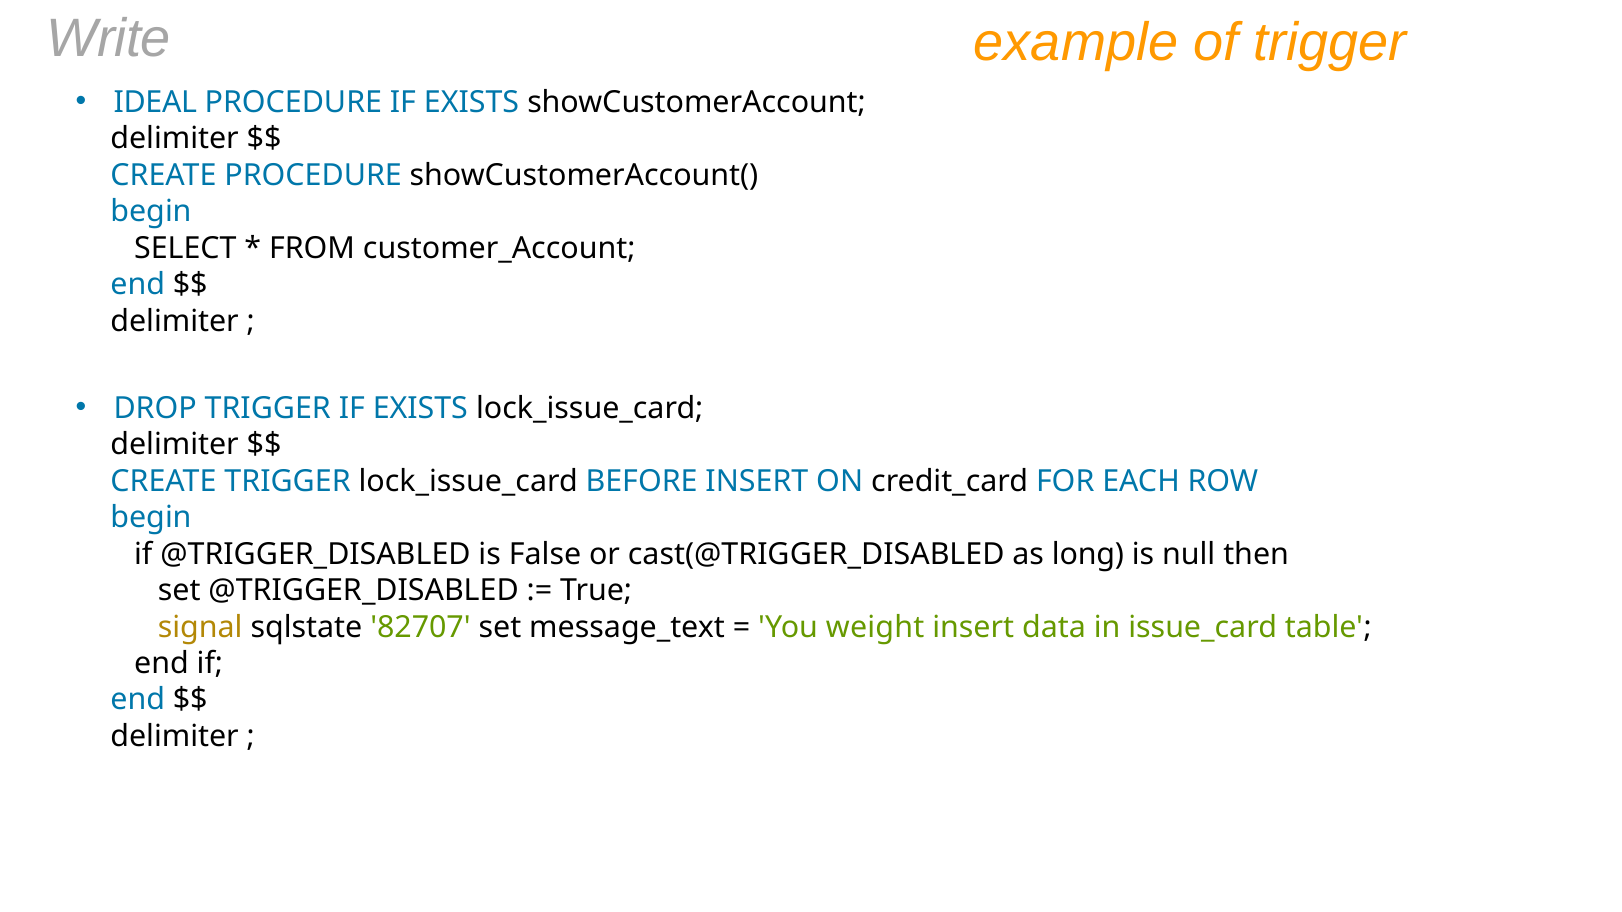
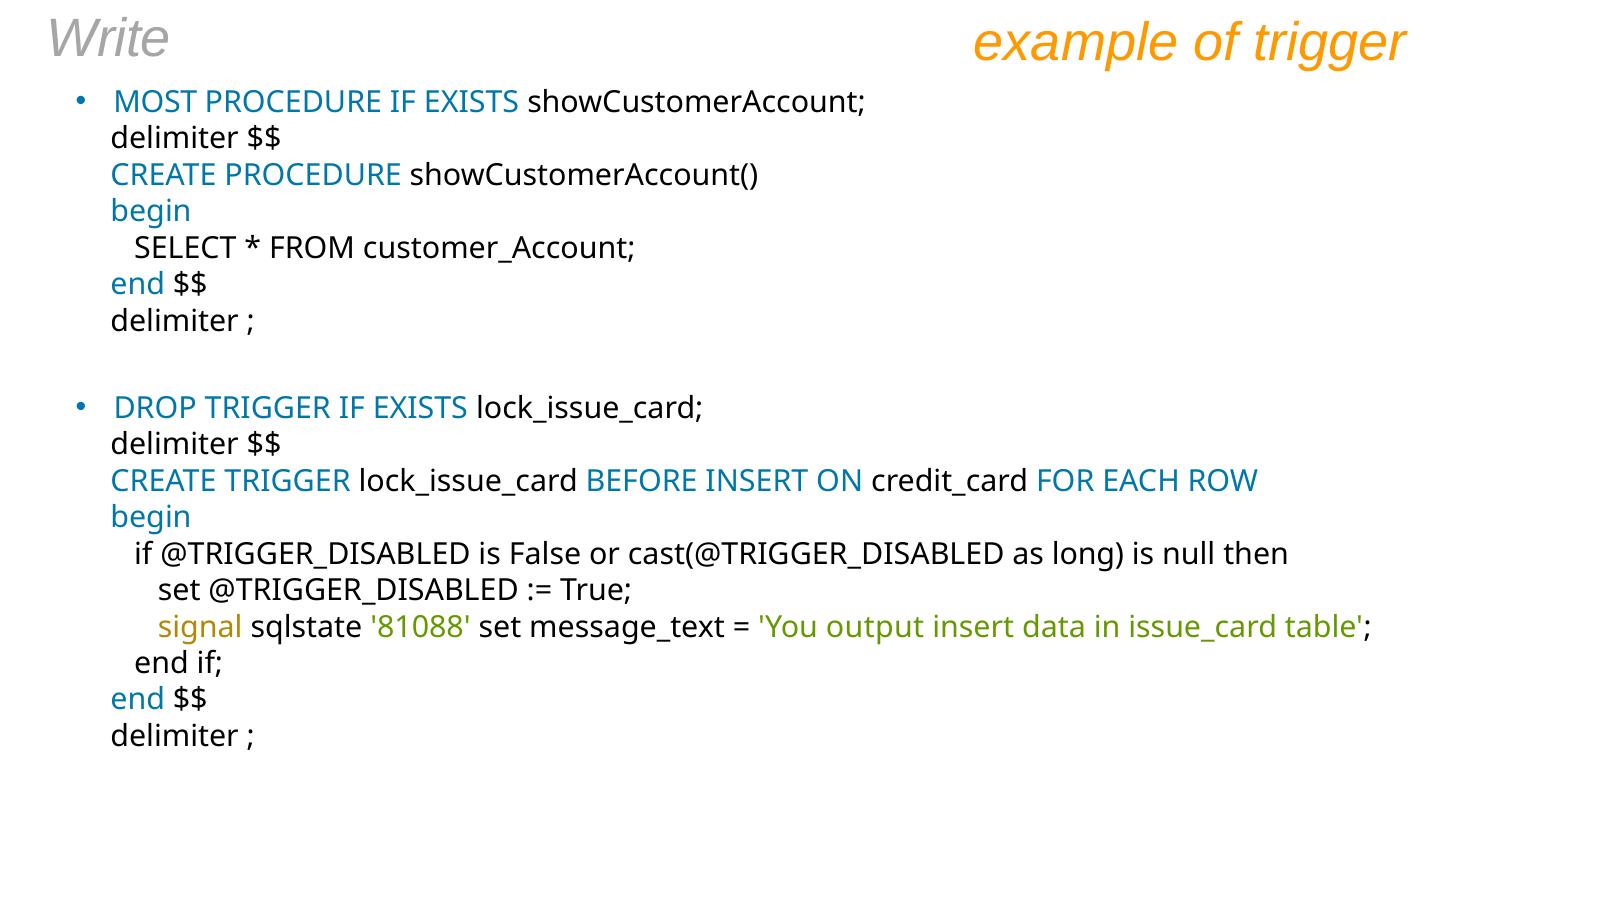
IDEAL: IDEAL -> MOST (155, 102)
82707: 82707 -> 81088 (420, 627)
weight: weight -> output (875, 627)
